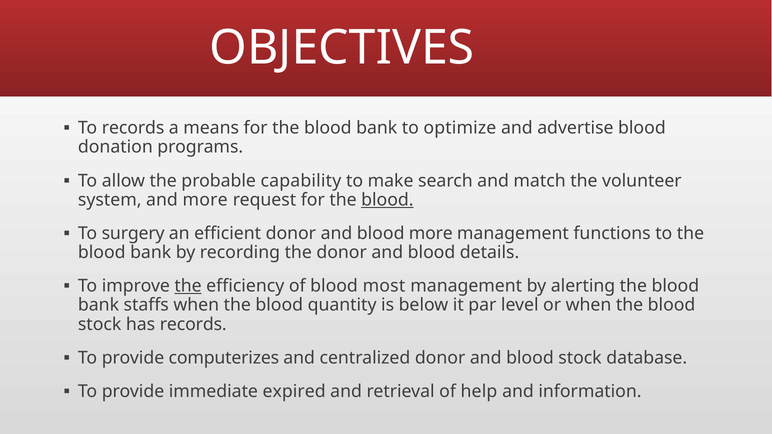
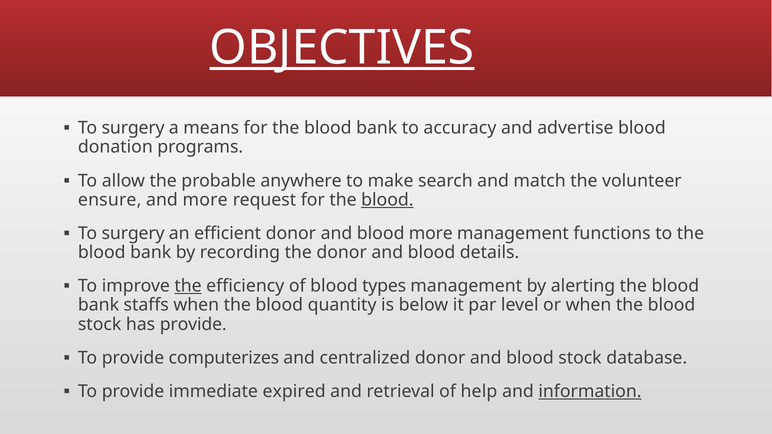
OBJECTIVES underline: none -> present (342, 48)
records: records -> surgery (133, 128)
optimize: optimize -> accuracy (460, 128)
capability: capability -> anywhere (301, 181)
system: system -> ensure (110, 200)
most: most -> types (384, 286)
has records: records -> provide (193, 324)
information underline: none -> present (590, 392)
